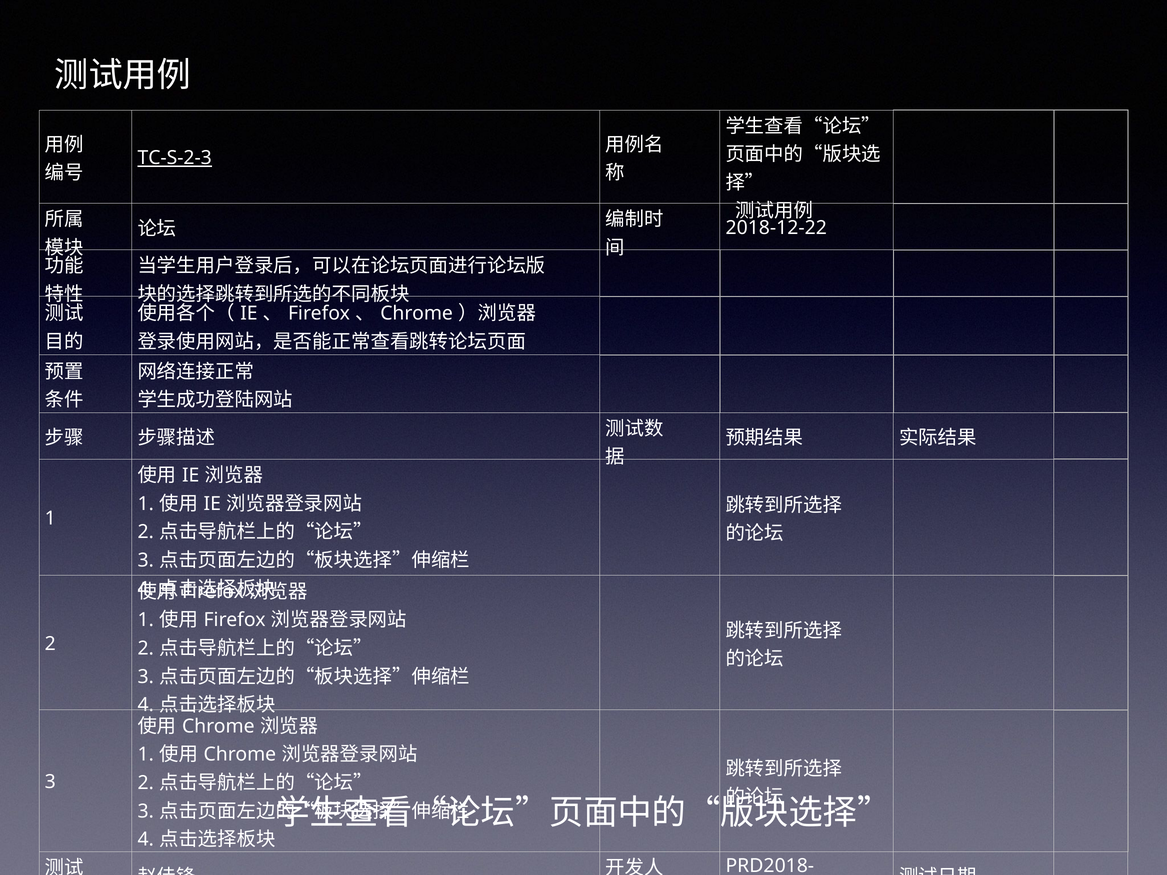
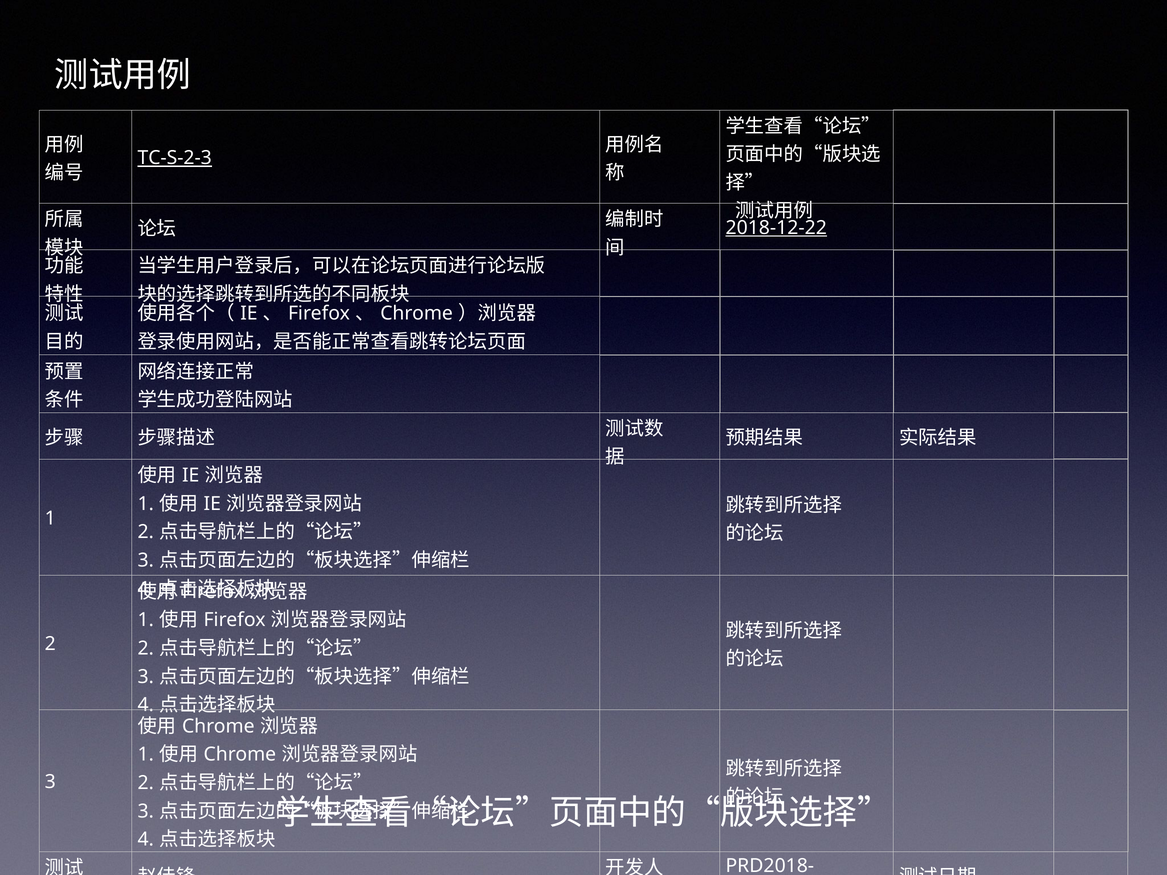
2018-12-22 underline: none -> present (776, 228)
